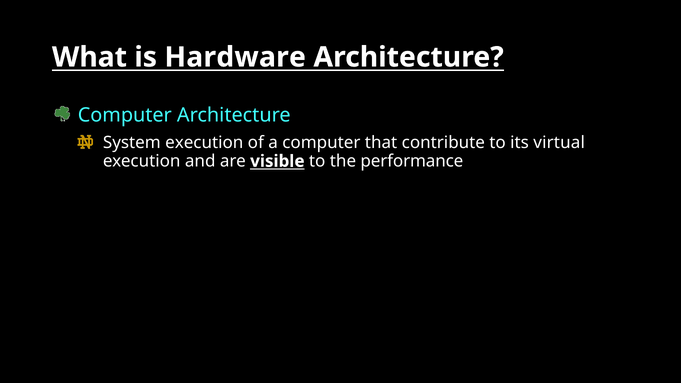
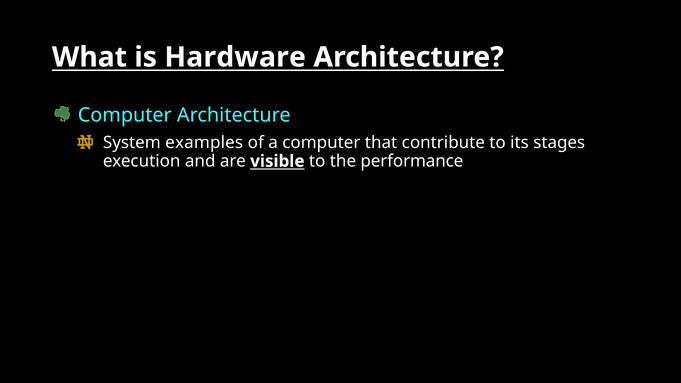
System execution: execution -> examples (204, 143)
virtual: virtual -> stages (559, 143)
